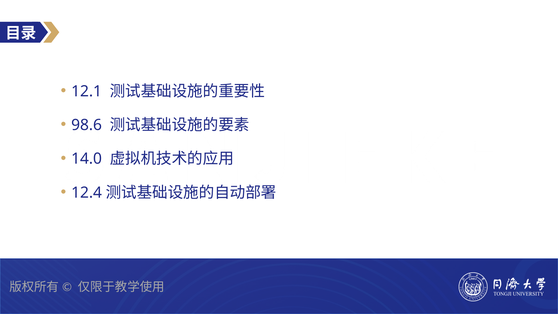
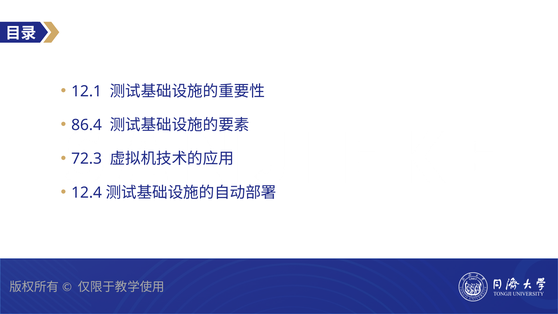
98.6: 98.6 -> 86.4 (87, 125)
14.0: 14.0 -> 72.3 (87, 159)
